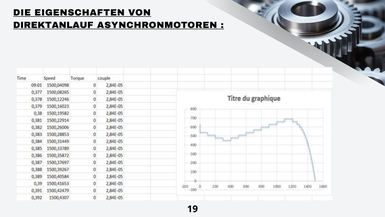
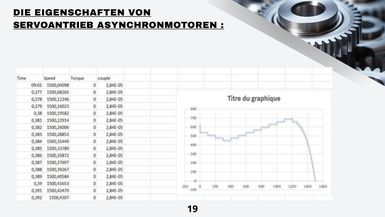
DIREKTANLAUF: DIREKTANLAUF -> SERVOANTRIEB (53, 25)
